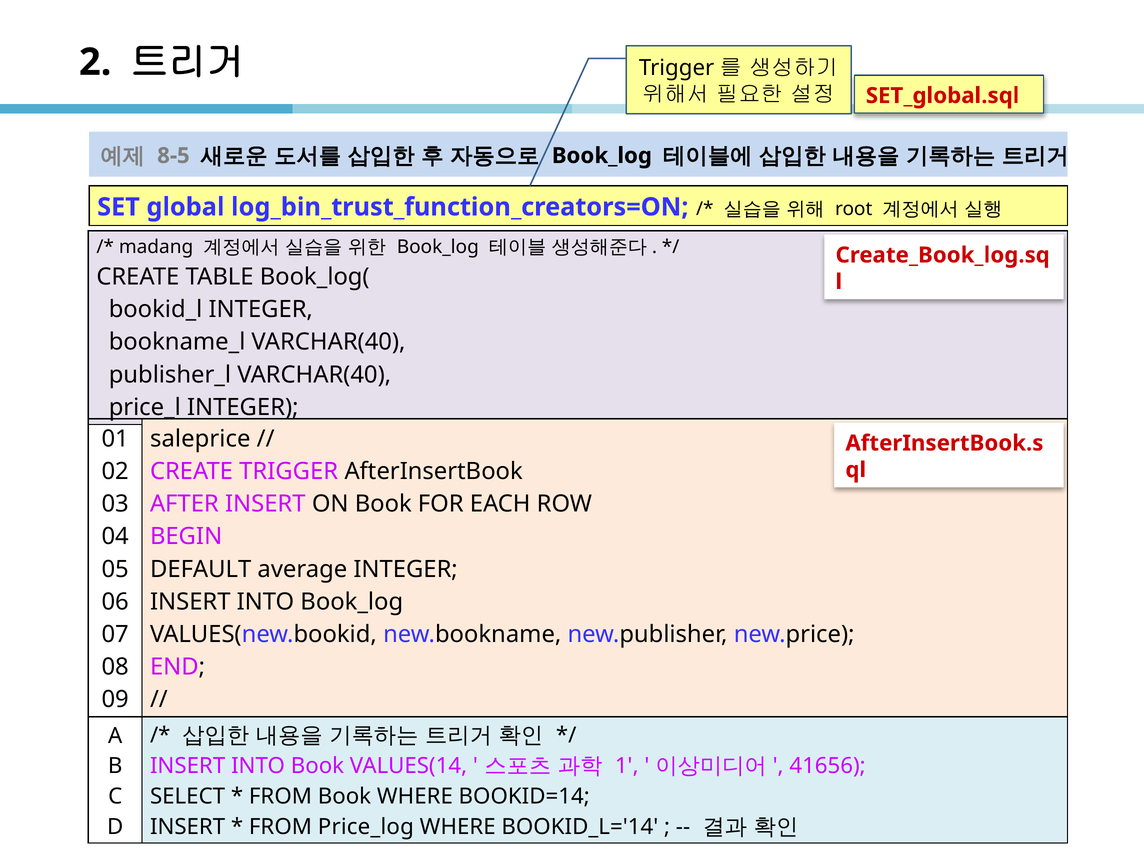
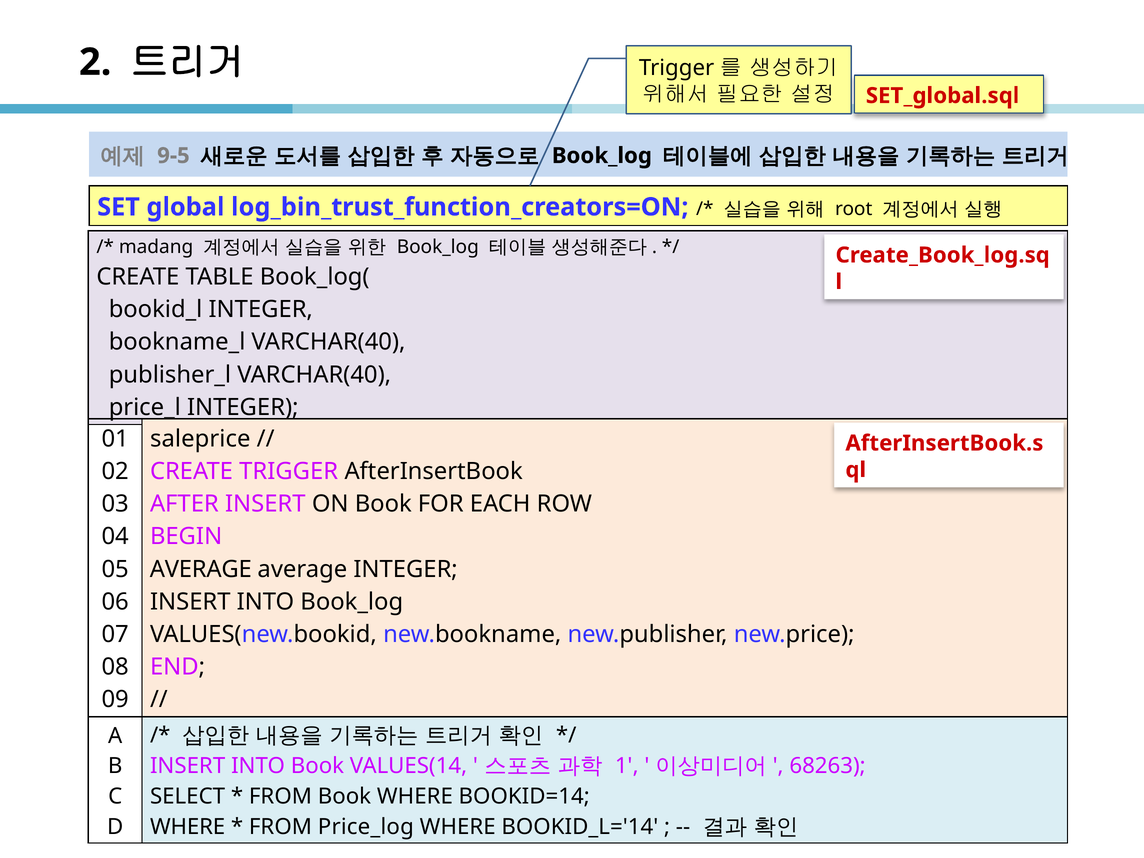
8-5: 8-5 -> 9-5 (173, 156)
DEFAULT: DEFAULT -> AVERAGE (201, 569)
41656: 41656 -> 68263 (828, 766)
INSERT: INSERT -> WHERE (188, 827)
